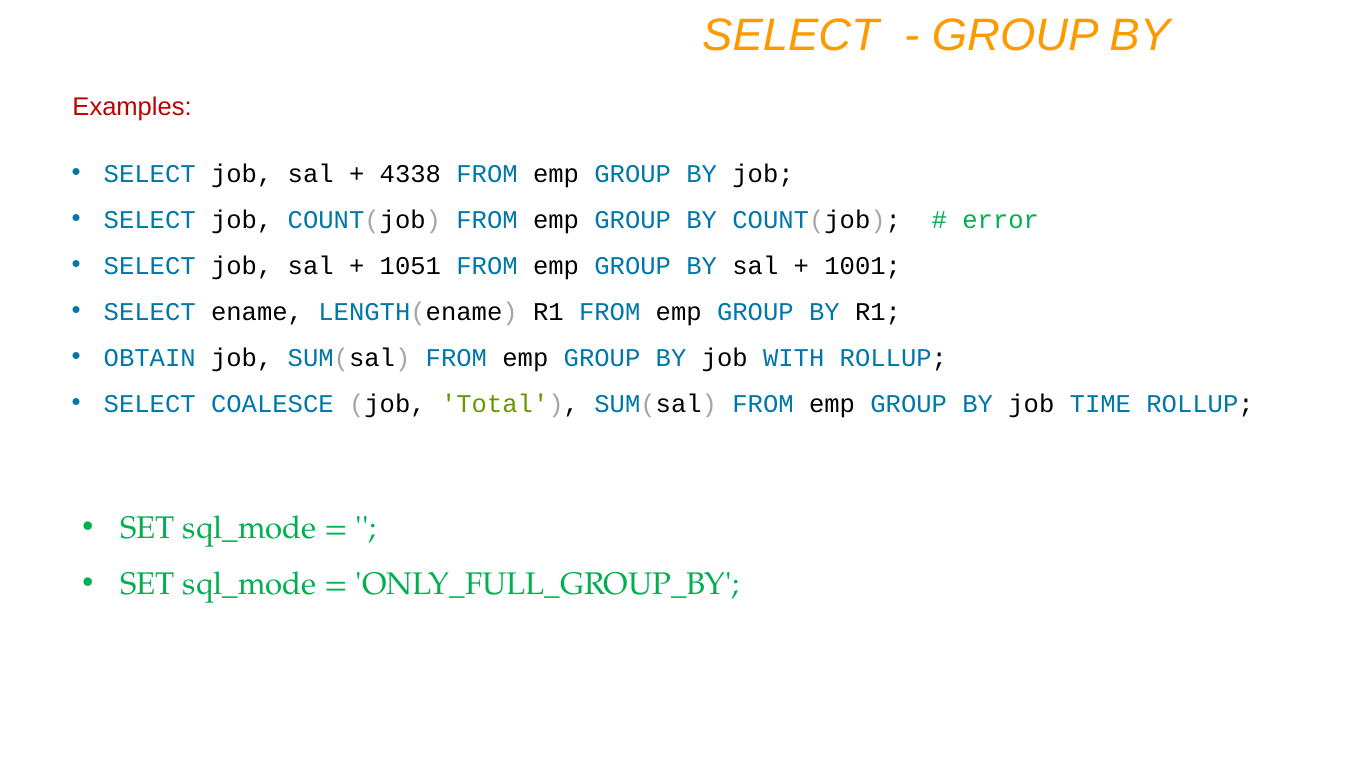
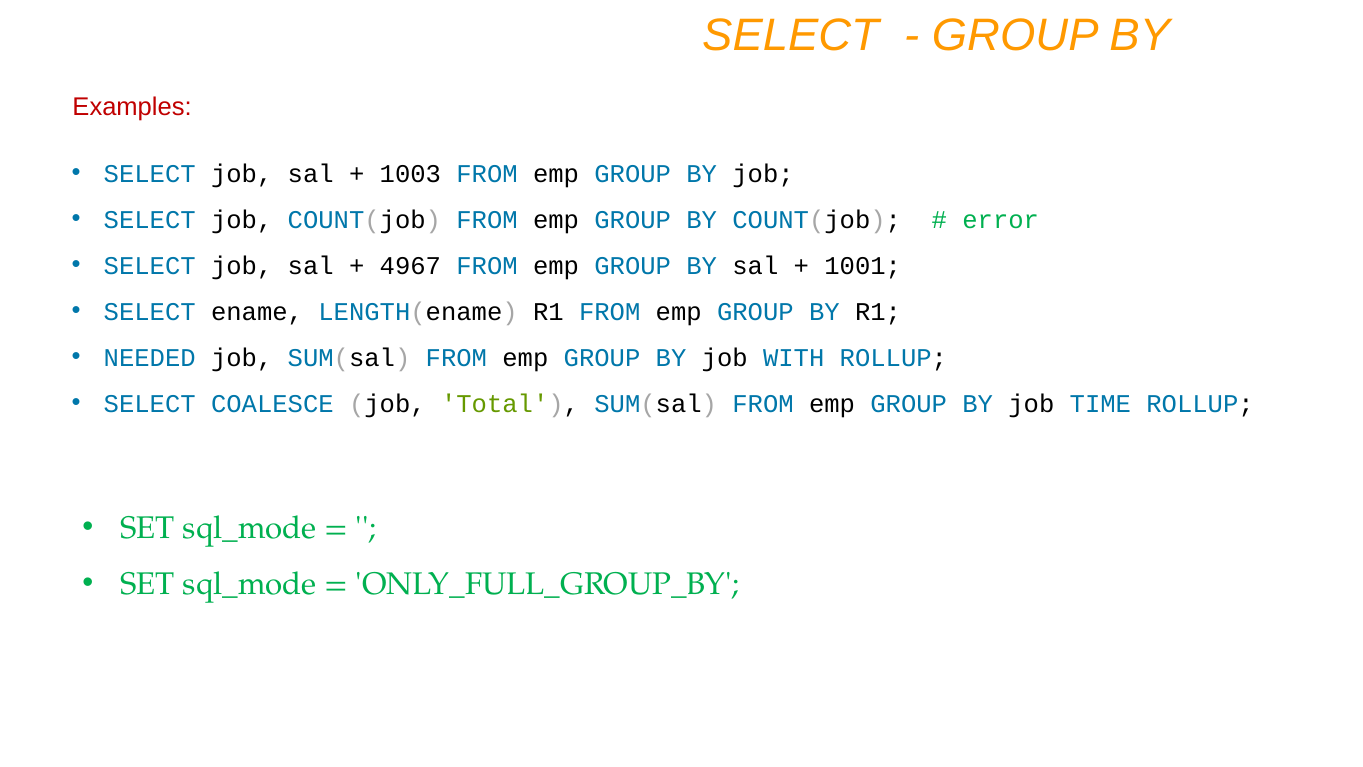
4338: 4338 -> 1003 (410, 174)
1051: 1051 -> 4967 (410, 266)
OBTAIN: OBTAIN -> NEEDED (150, 358)
